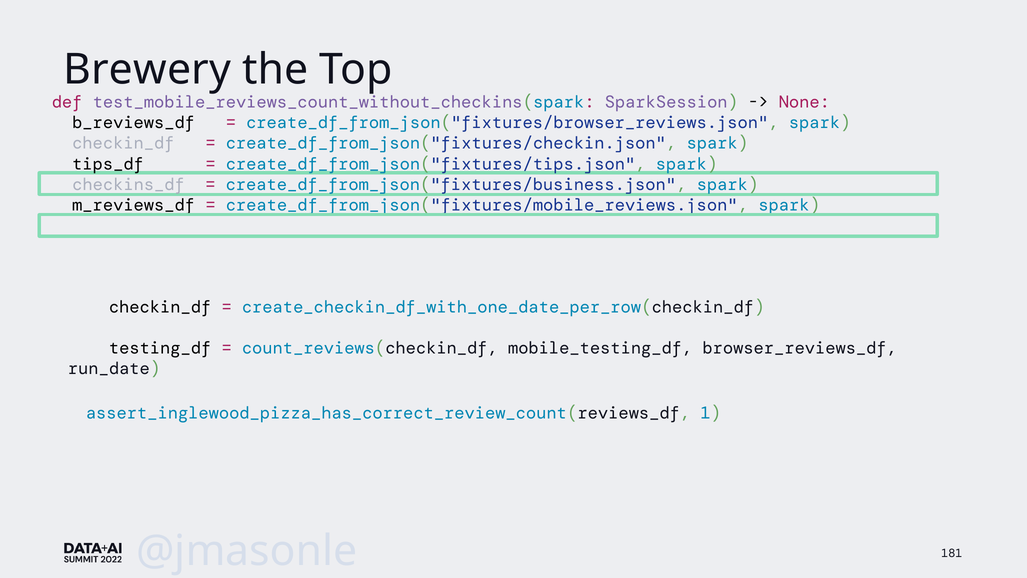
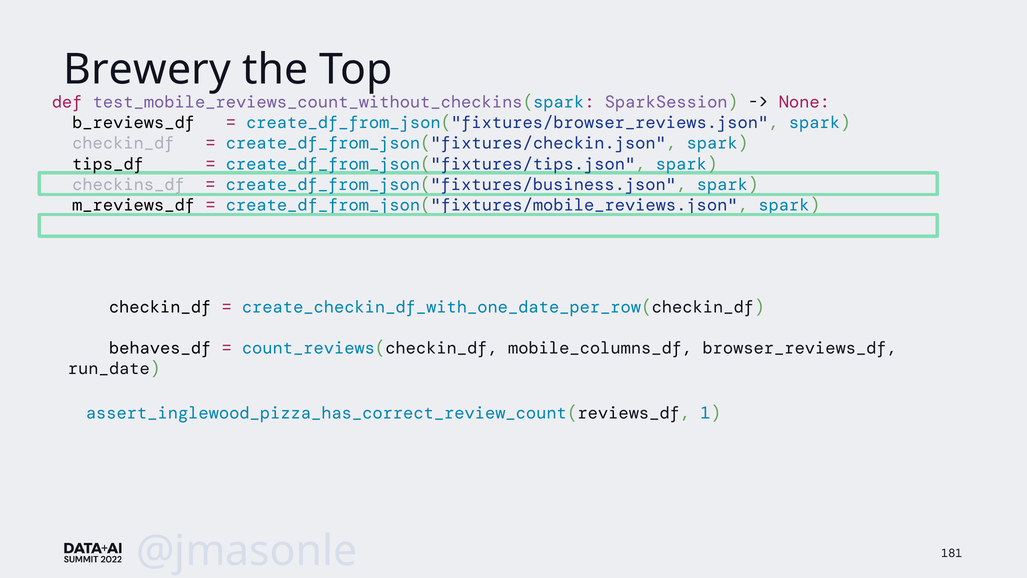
testing_df: testing_df -> behaves_df (160, 348)
mobile_testing_df: mobile_testing_df -> mobile_columns_df (600, 348)
